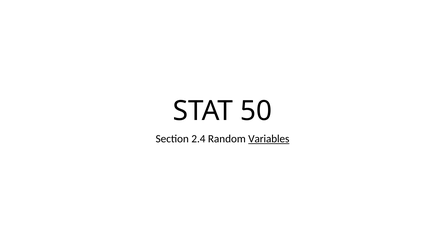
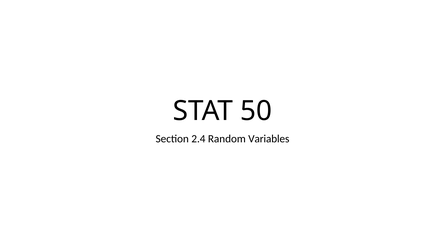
Variables underline: present -> none (269, 139)
